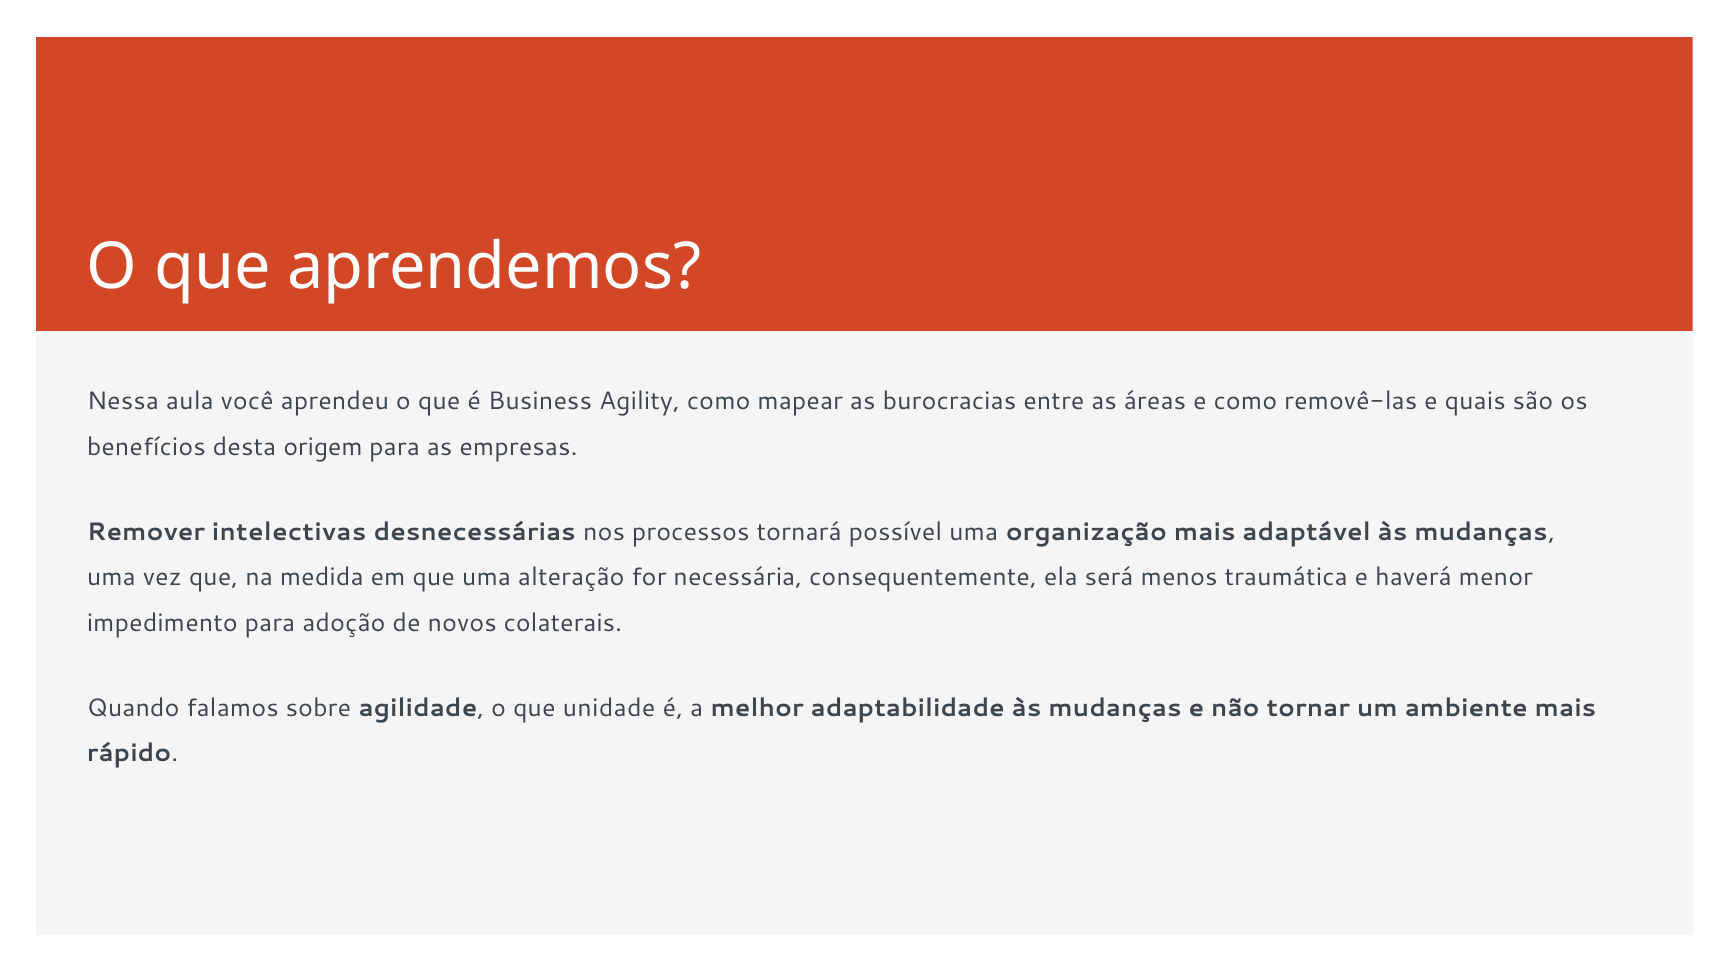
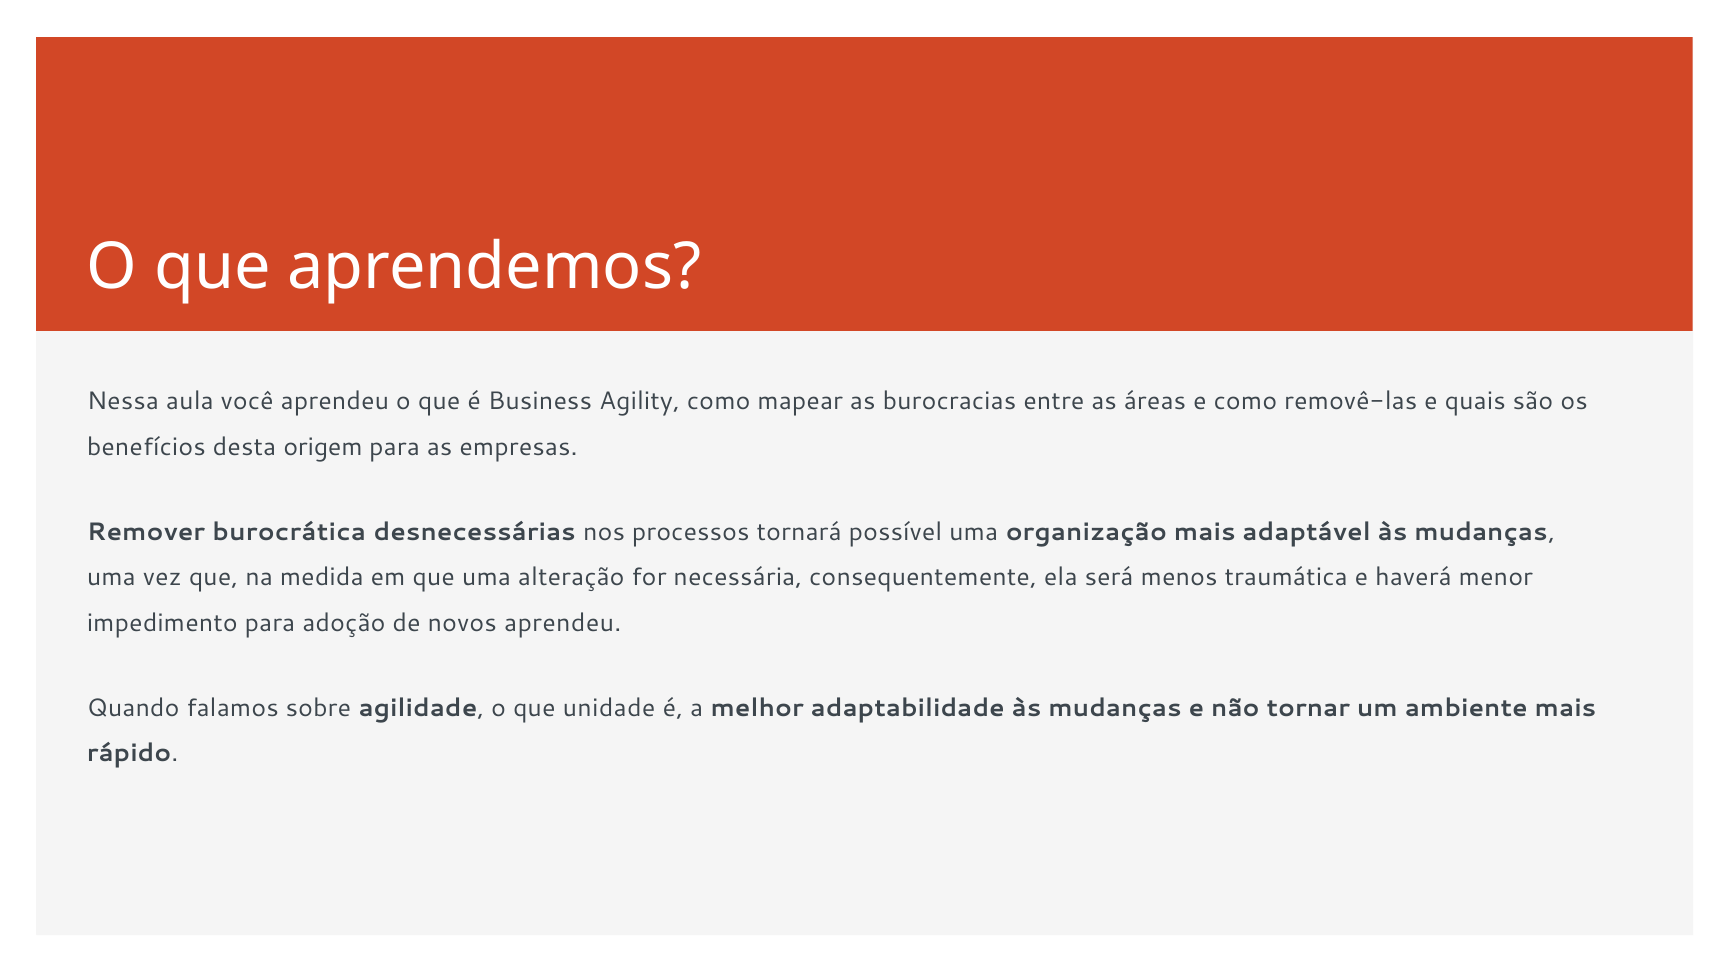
intelectivas: intelectivas -> burocrática (289, 532)
novos colaterais: colaterais -> aprendeu (563, 623)
